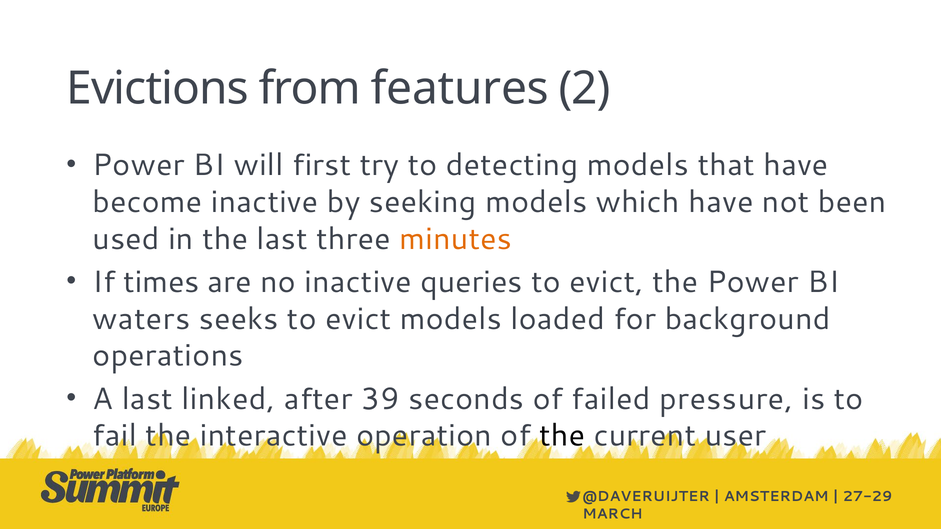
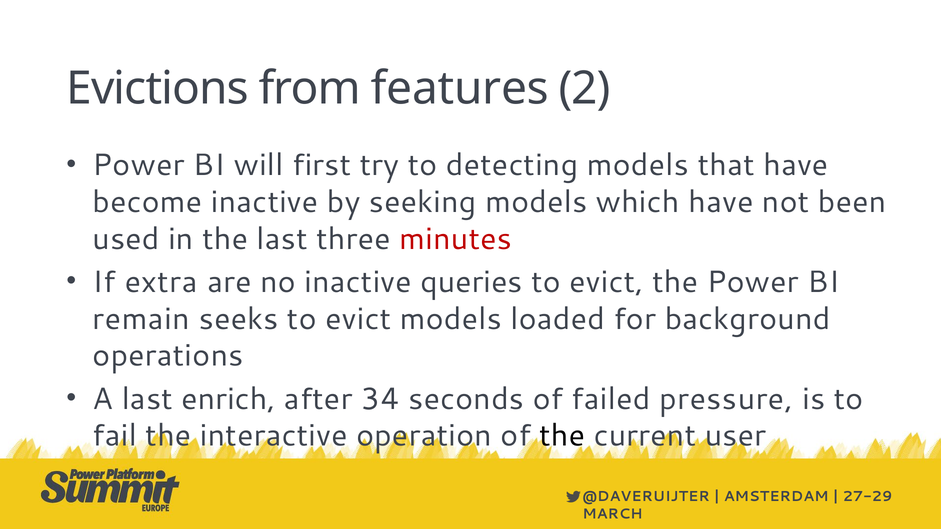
minutes colour: orange -> red (456, 239)
times: times -> extra (161, 282)
waters: waters -> remain (141, 319)
linked: linked -> enrich (229, 399)
39: 39 -> 34 (380, 399)
